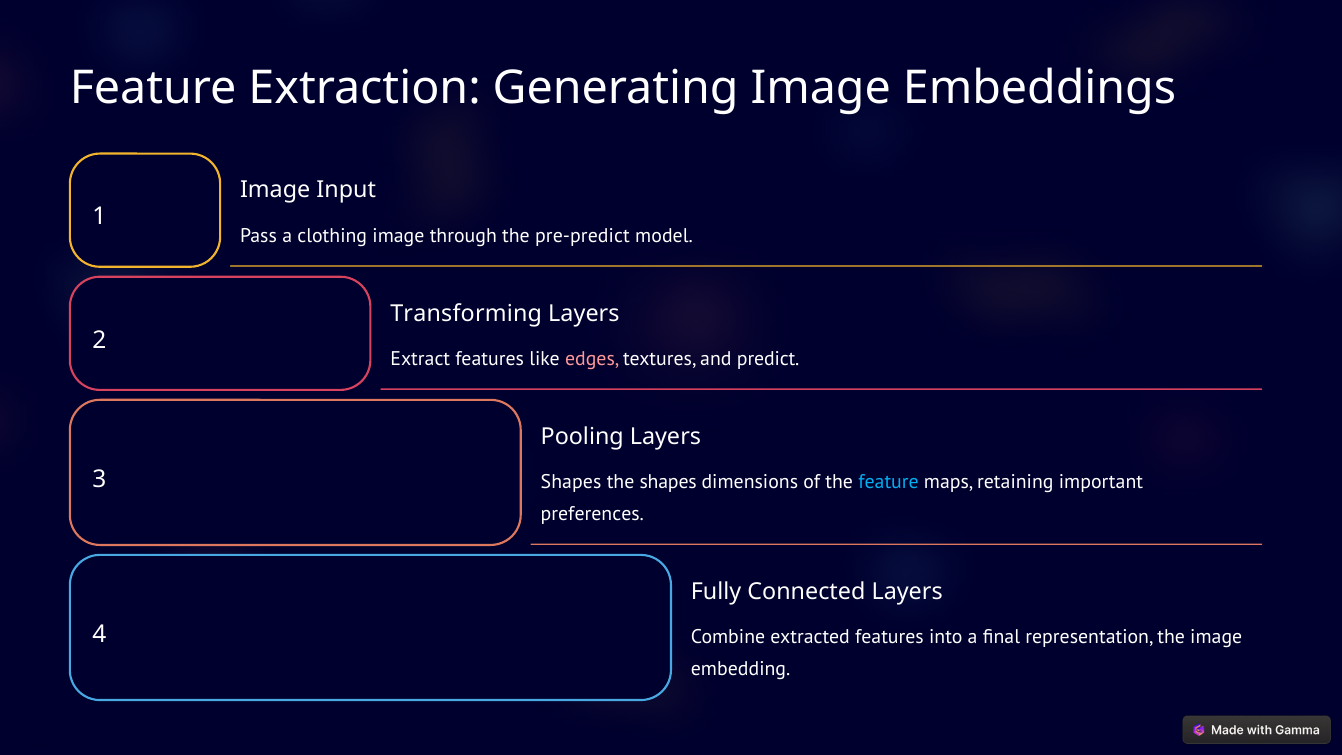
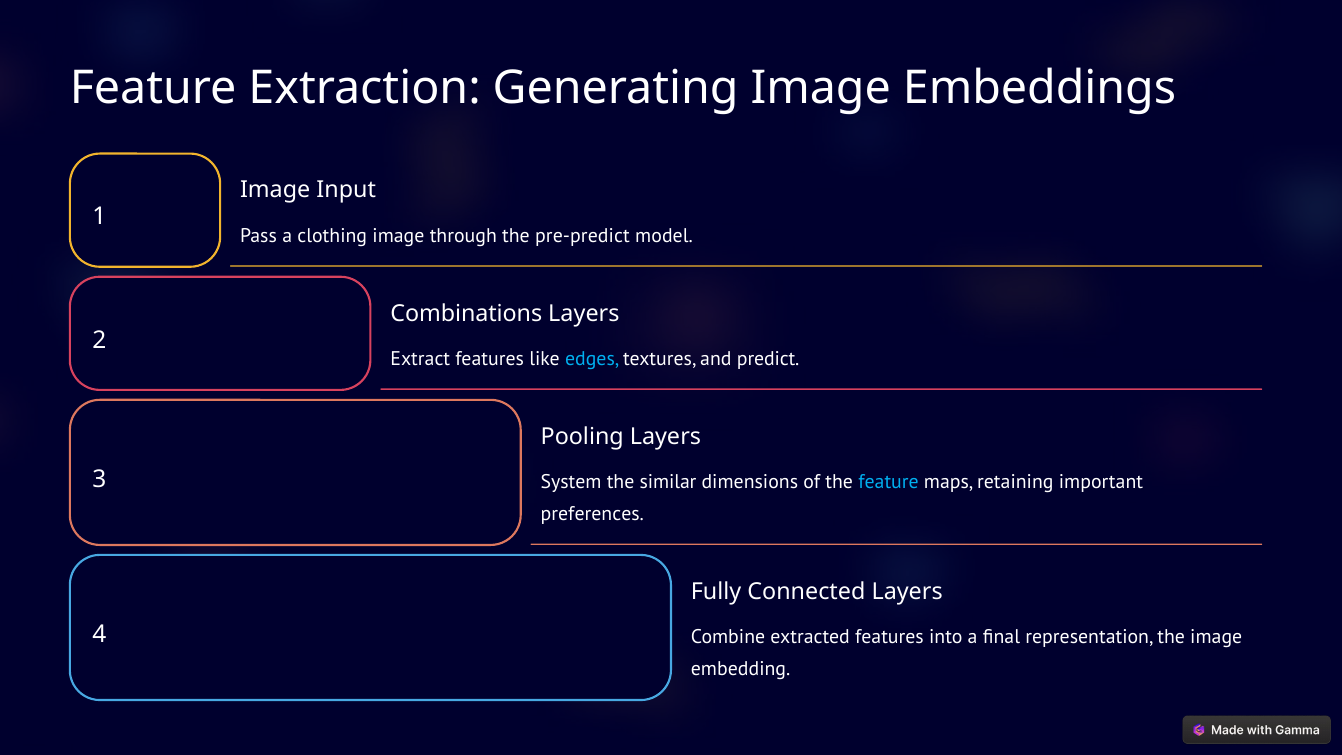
Transforming: Transforming -> Combinations (466, 313)
edges colour: pink -> light blue (592, 359)
Shapes: Shapes -> System (571, 482)
the shapes: shapes -> similar (668, 482)
